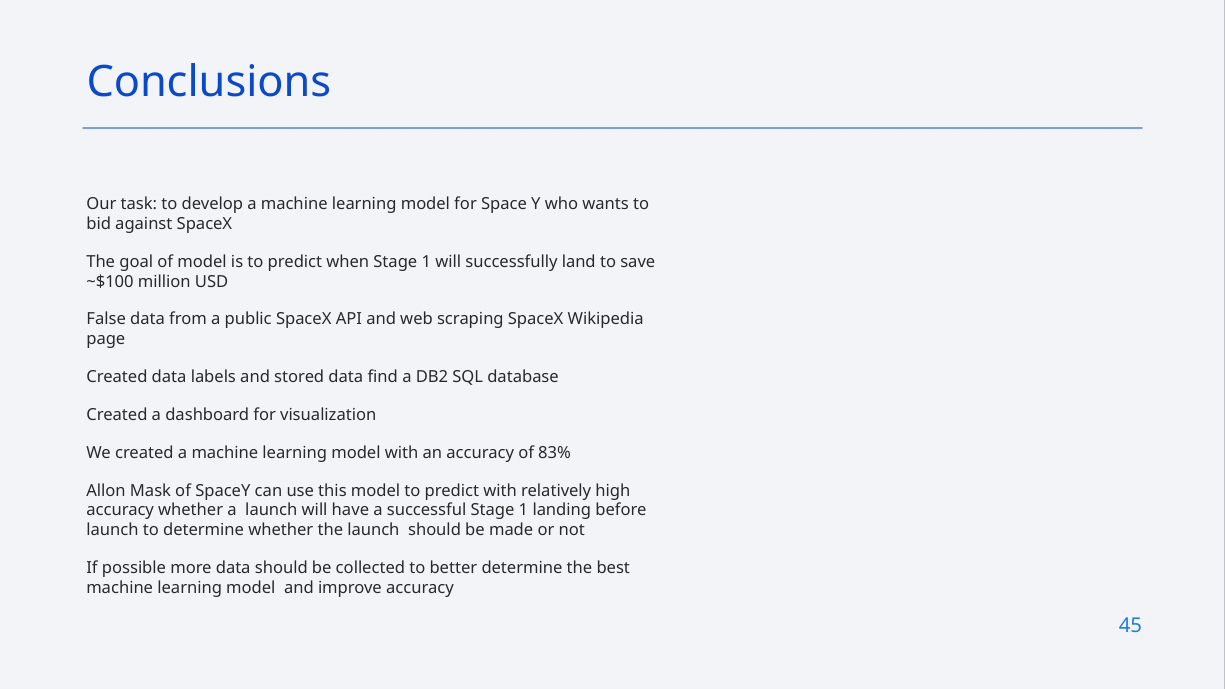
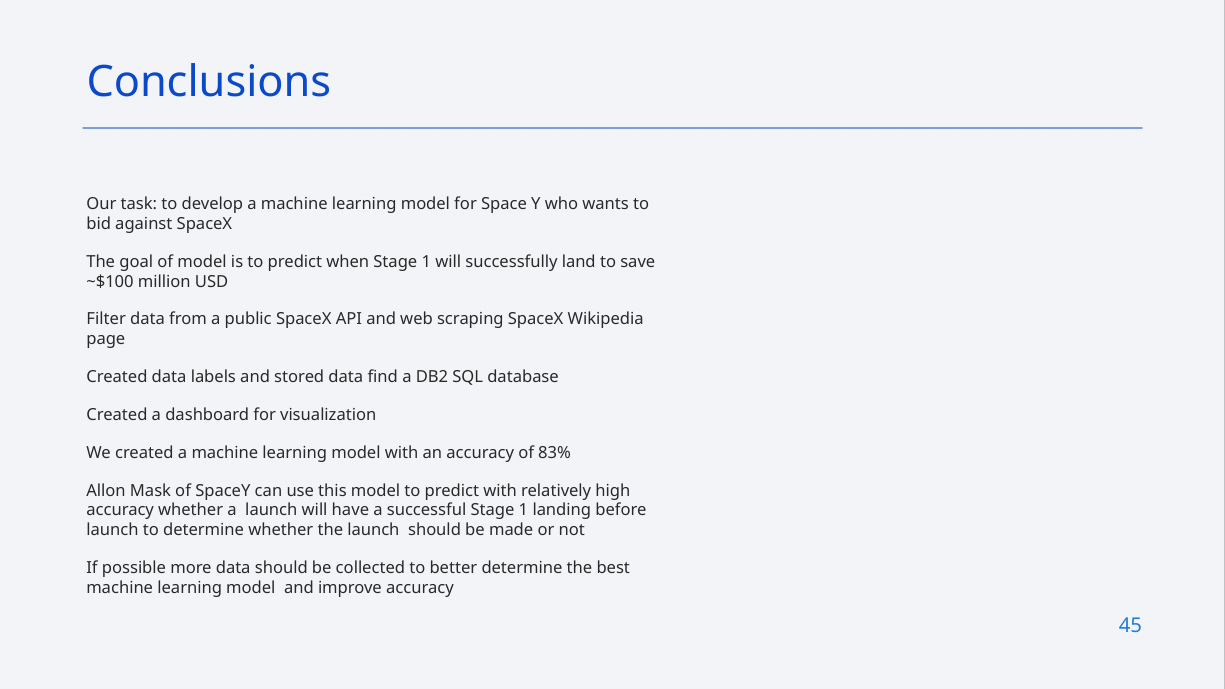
False: False -> Filter (106, 319)
